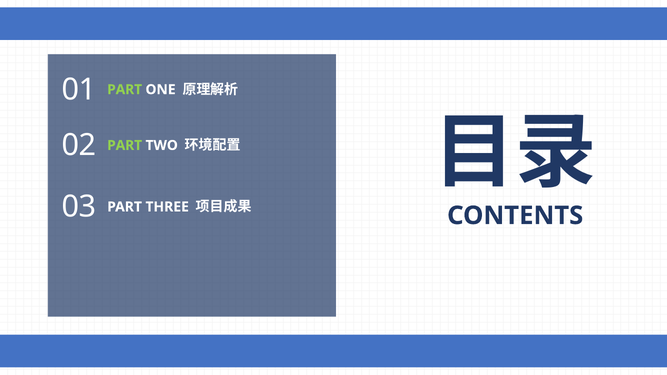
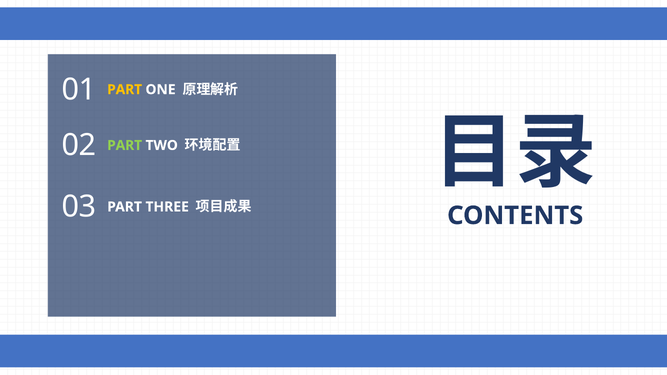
PART colour: light green -> yellow (125, 90)
